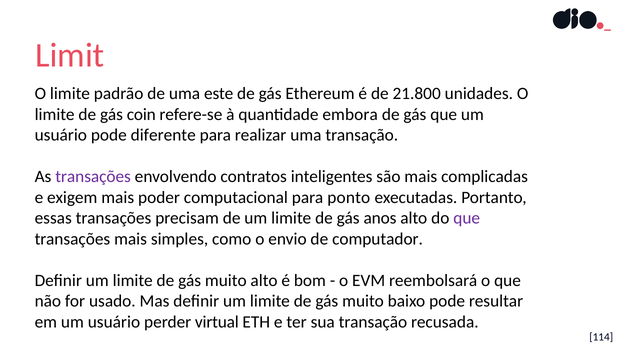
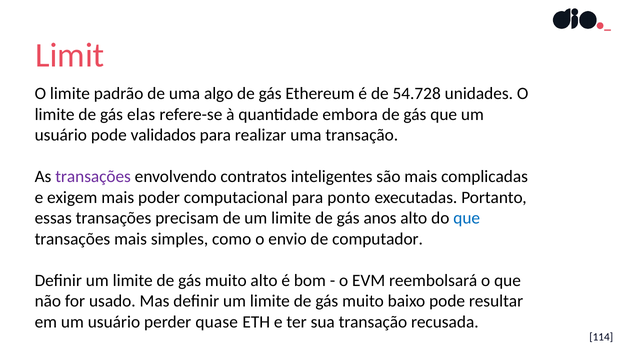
este: este -> algo (219, 94)
21.800: 21.800 -> 54.728 (417, 94)
coin: coin -> elas (141, 114)
diferente: diferente -> validados (163, 135)
que colour: purple -> blue (467, 218)
virtual: virtual -> quase (217, 322)
